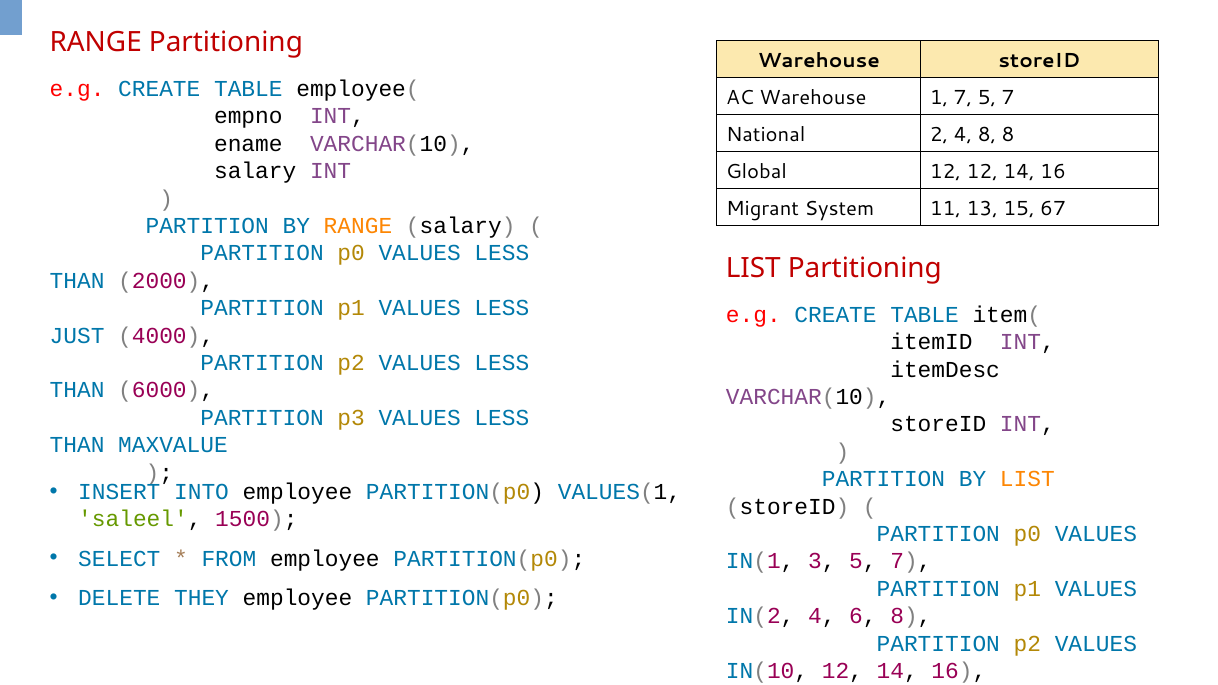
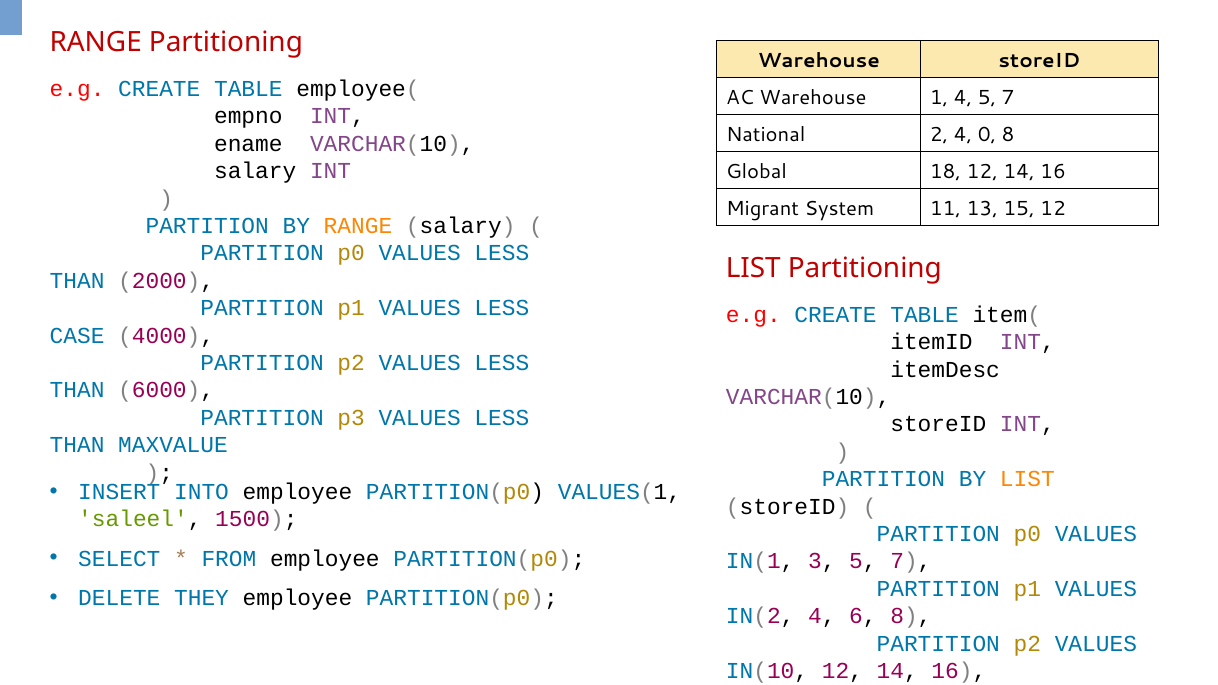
1 7: 7 -> 4 (963, 98)
4 8: 8 -> 0 (987, 135)
Global 12: 12 -> 18 (945, 172)
15 67: 67 -> 12 (1053, 209)
JUST: JUST -> CASE (77, 336)
